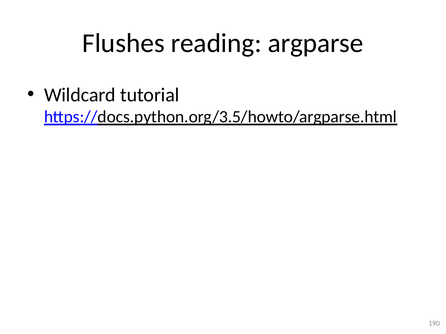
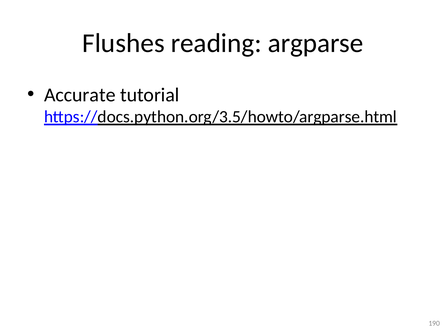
Wildcard: Wildcard -> Accurate (80, 95)
